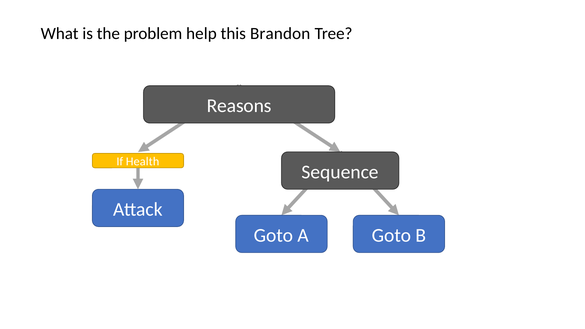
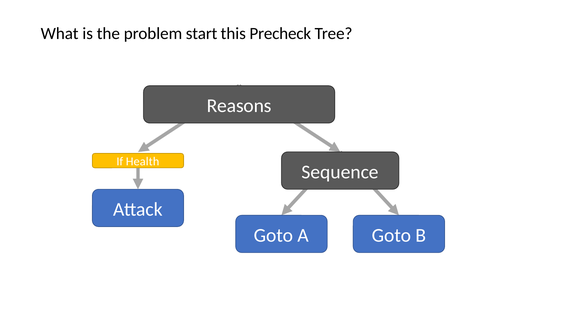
help: help -> start (202, 34)
Brandon: Brandon -> Precheck (280, 34)
